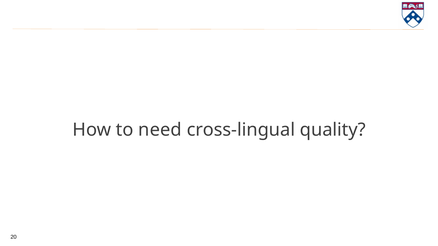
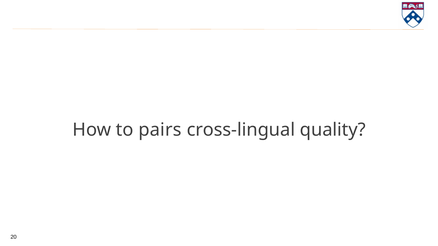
need: need -> pairs (160, 130)
